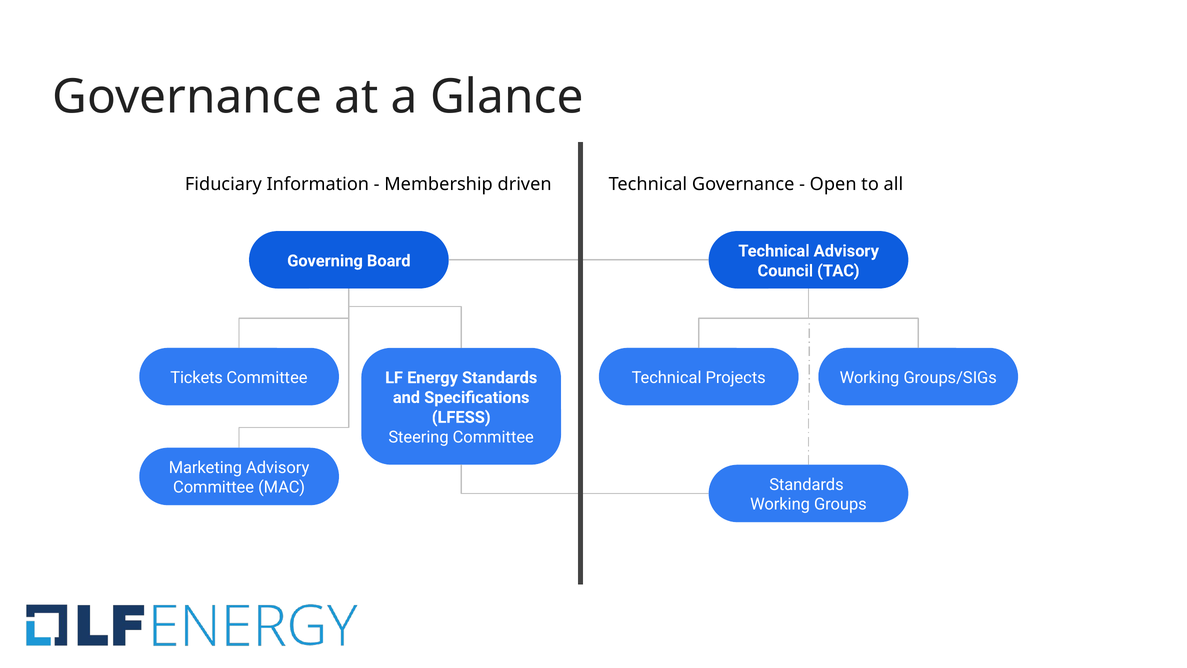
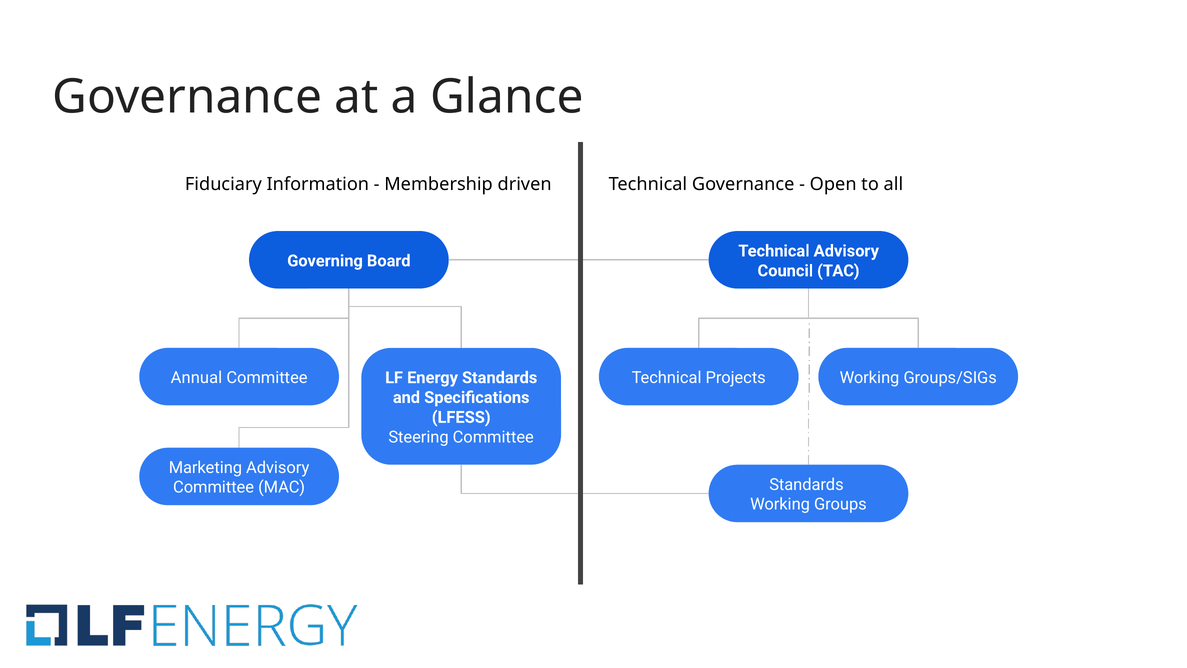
Tickets: Tickets -> Annual (196, 378)
